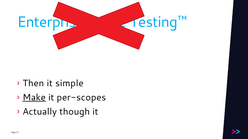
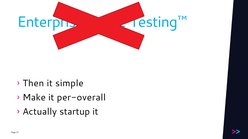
Make underline: present -> none (34, 98)
per-scopes: per-scopes -> per-overall (81, 98)
though: though -> startup (75, 112)
